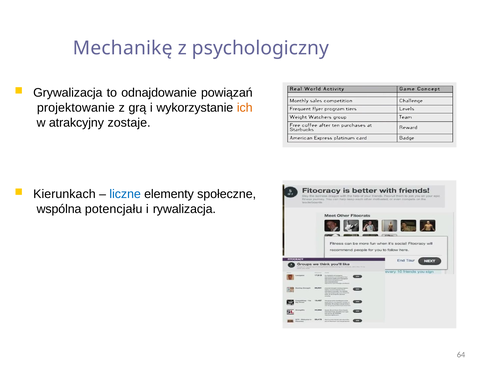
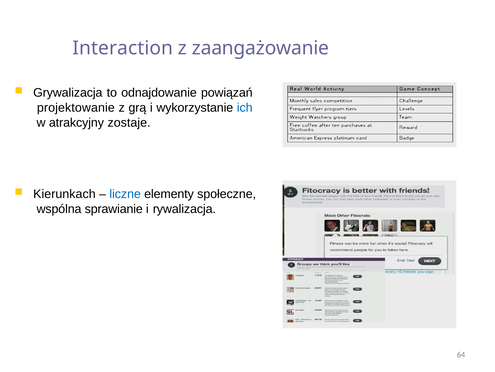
Mechanikę: Mechanikę -> Interaction (123, 48)
psychologiczny: psychologiczny -> zaangażowanie (260, 48)
ich colour: orange -> blue (245, 108)
potencjału: potencjału -> sprawianie (114, 209)
